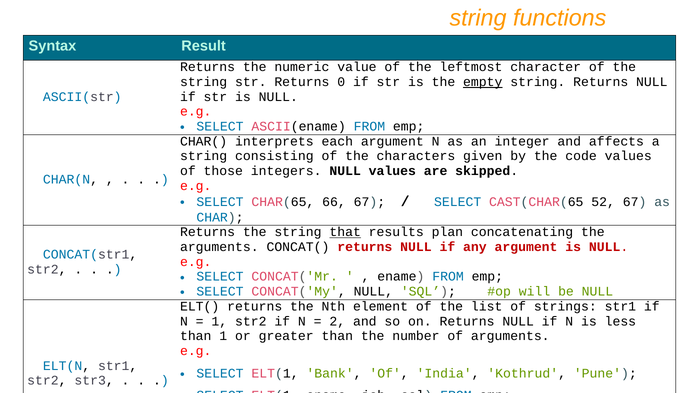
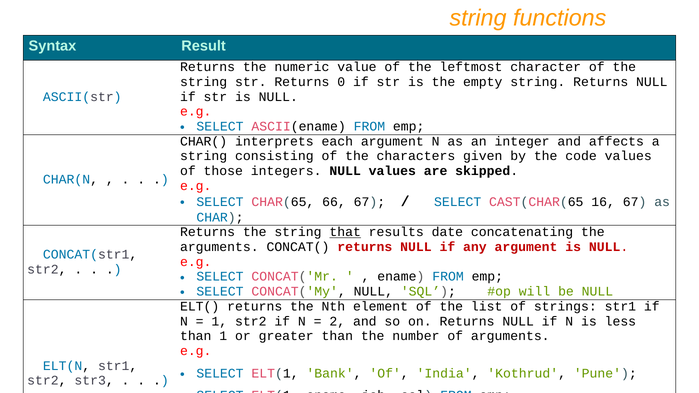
empty underline: present -> none (483, 82)
52: 52 -> 16 (603, 202)
plan: plan -> date (447, 232)
